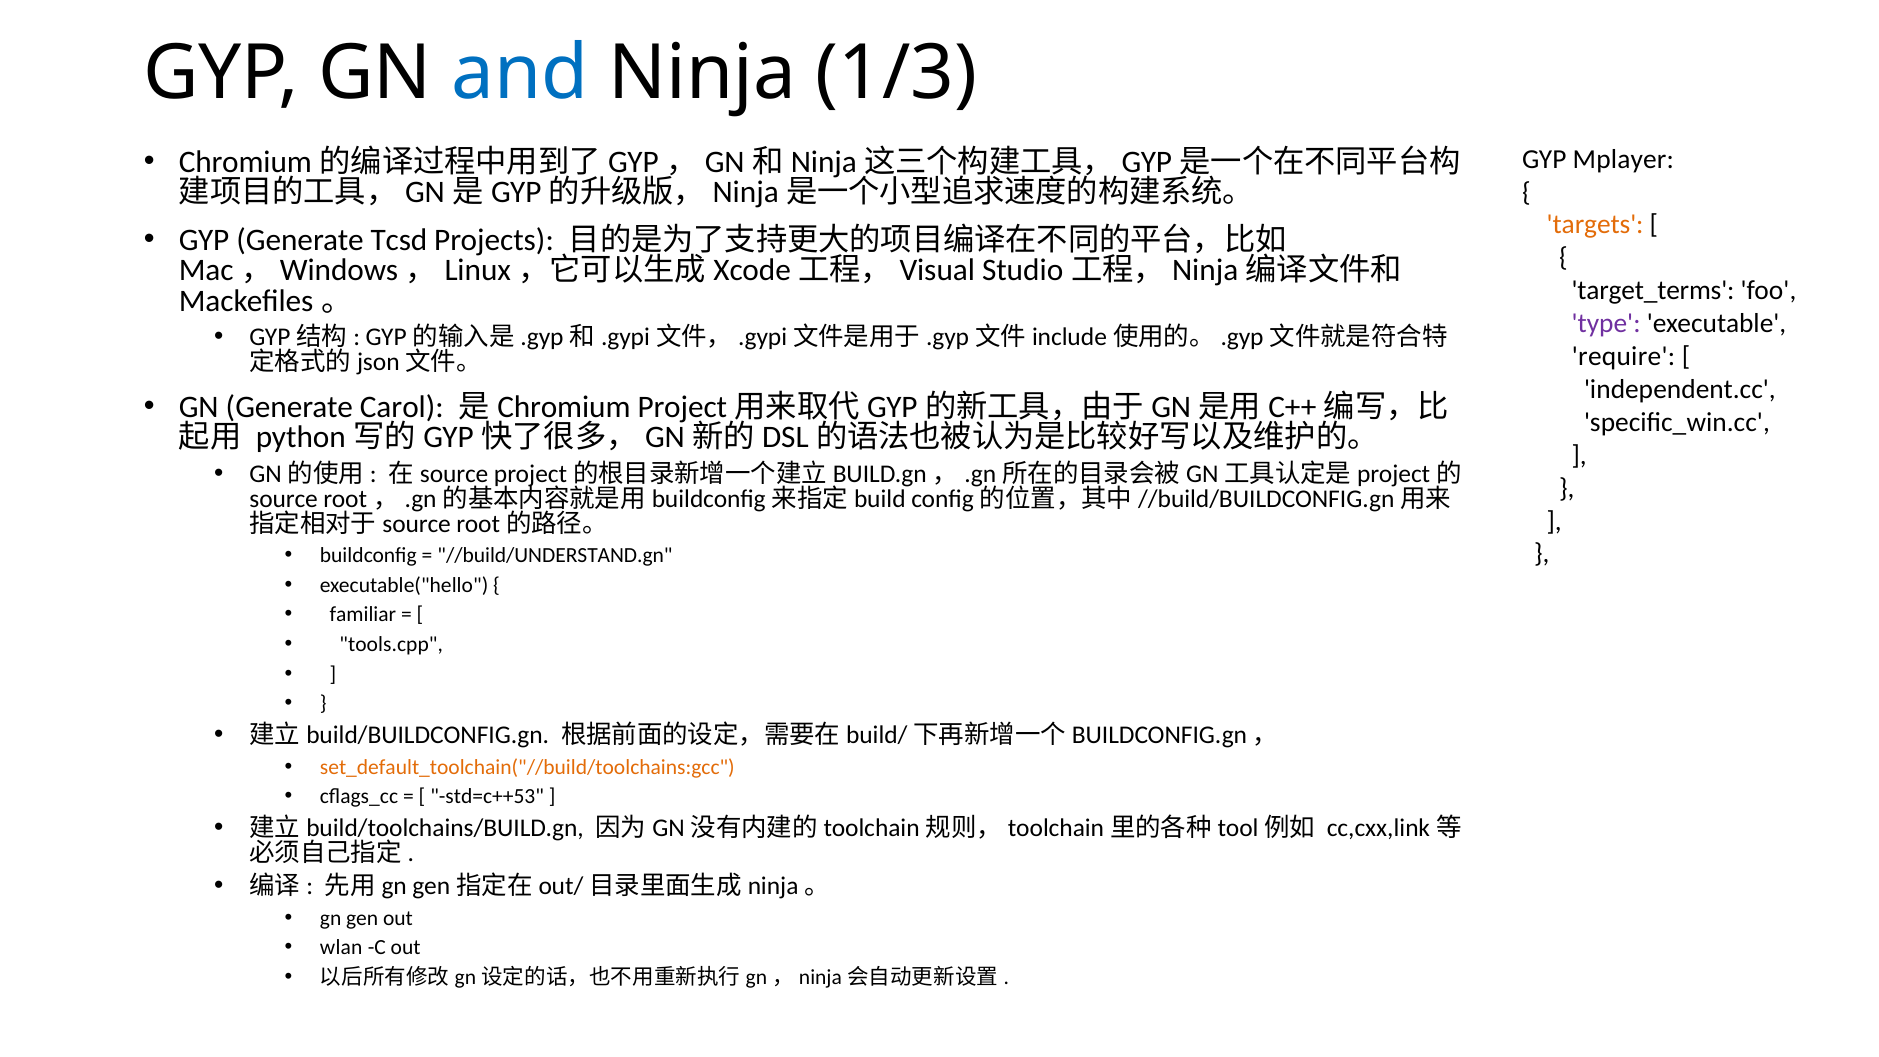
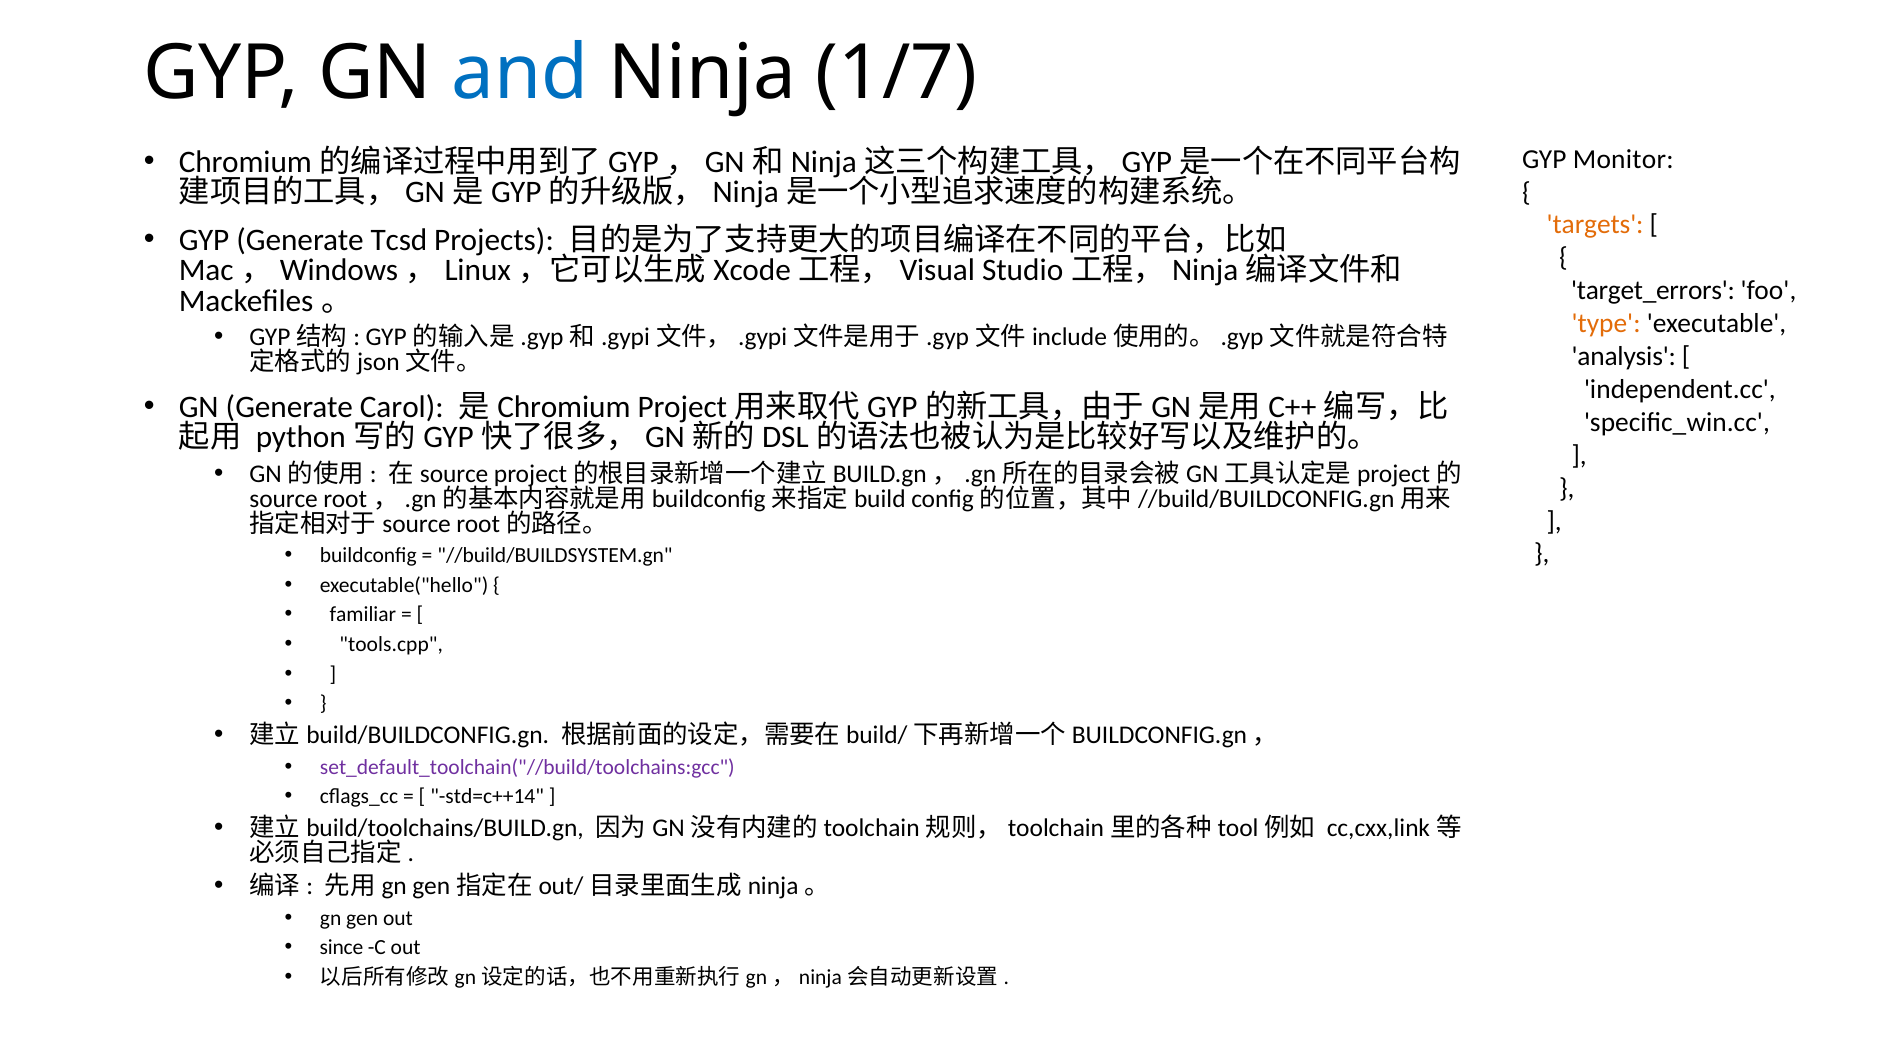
1/3: 1/3 -> 1/7 (897, 73)
Mplayer: Mplayer -> Monitor (1623, 159)
target_terms: target_terms -> target_errors (1653, 291)
type colour: purple -> orange (1606, 324)
require: require -> analysis (1624, 356)
//build/UNDERSTAND.gn: //build/UNDERSTAND.gn -> //build/BUILDSYSTEM.gn (555, 555)
set_default_toolchain("//build/toolchains:gcc colour: orange -> purple (527, 767)
std=c++53: std=c++53 -> std=c++14 (487, 797)
wlan: wlan -> since (341, 948)
